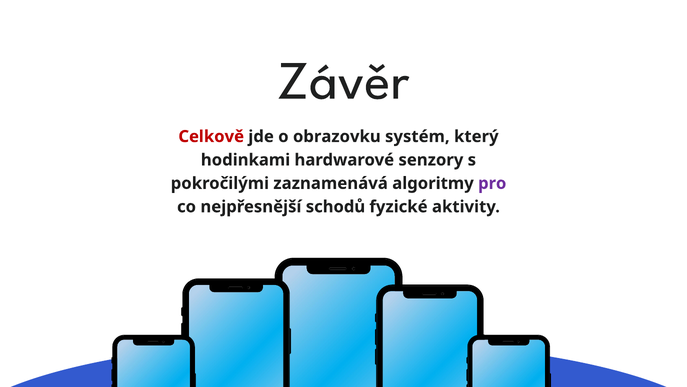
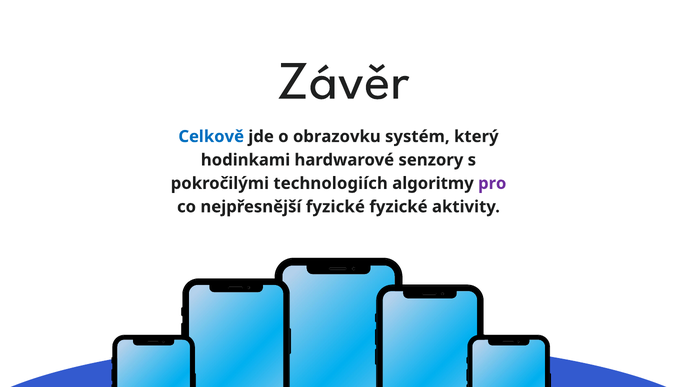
Celkově colour: red -> blue (211, 136)
zaznamenává: zaznamenává -> technologiích (331, 183)
nejpřesnější schodů: schodů -> fyzické (335, 206)
